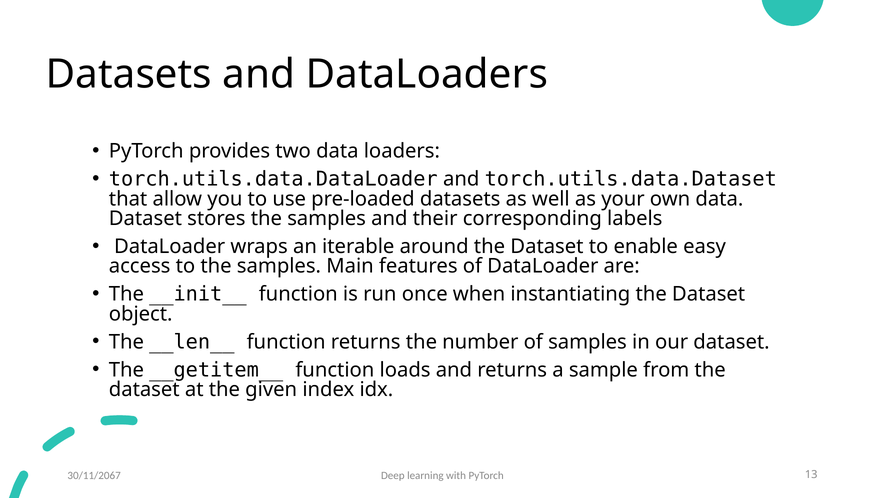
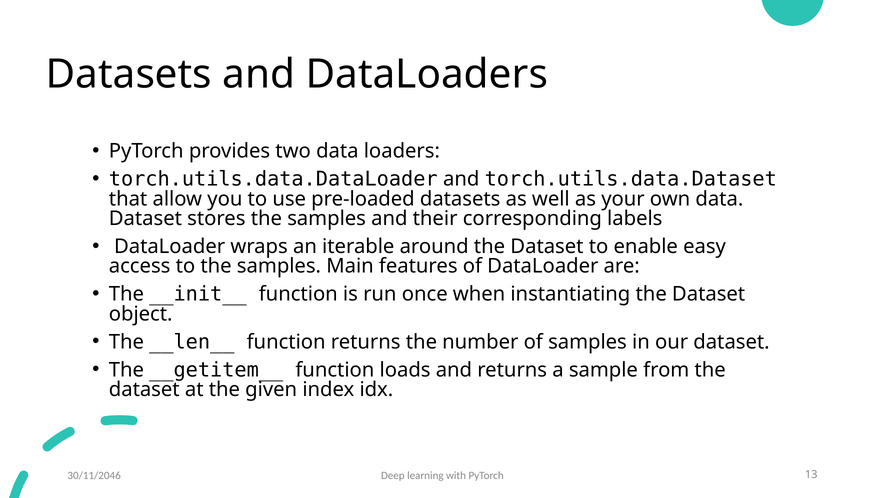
30/11/2067: 30/11/2067 -> 30/11/2046 (94, 475)
